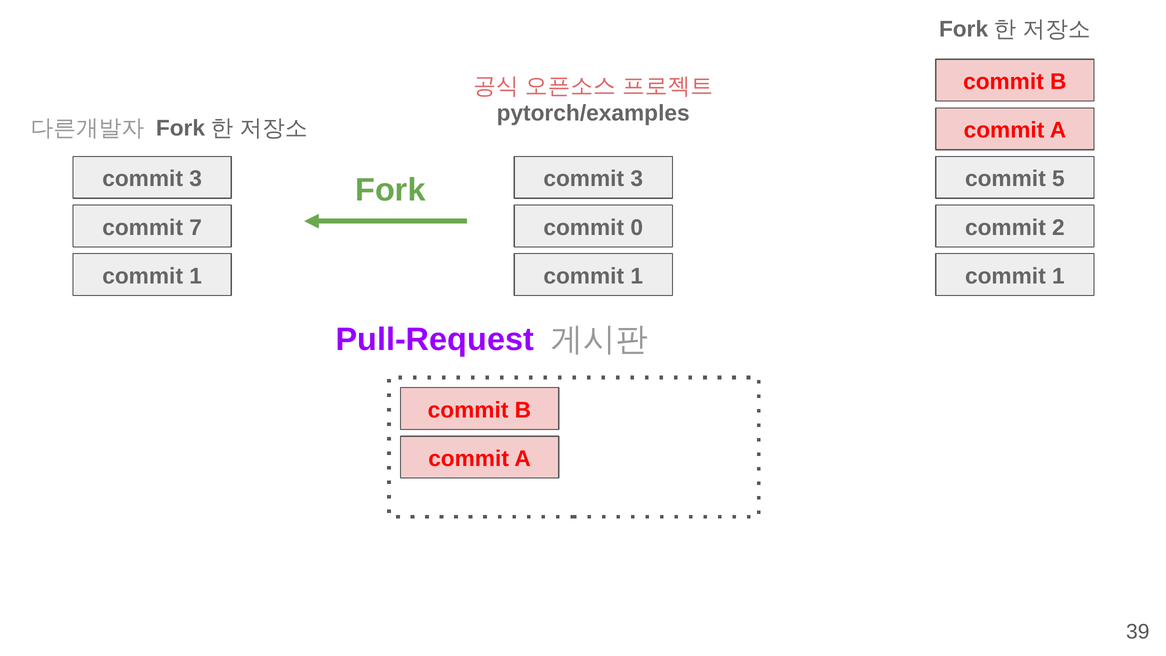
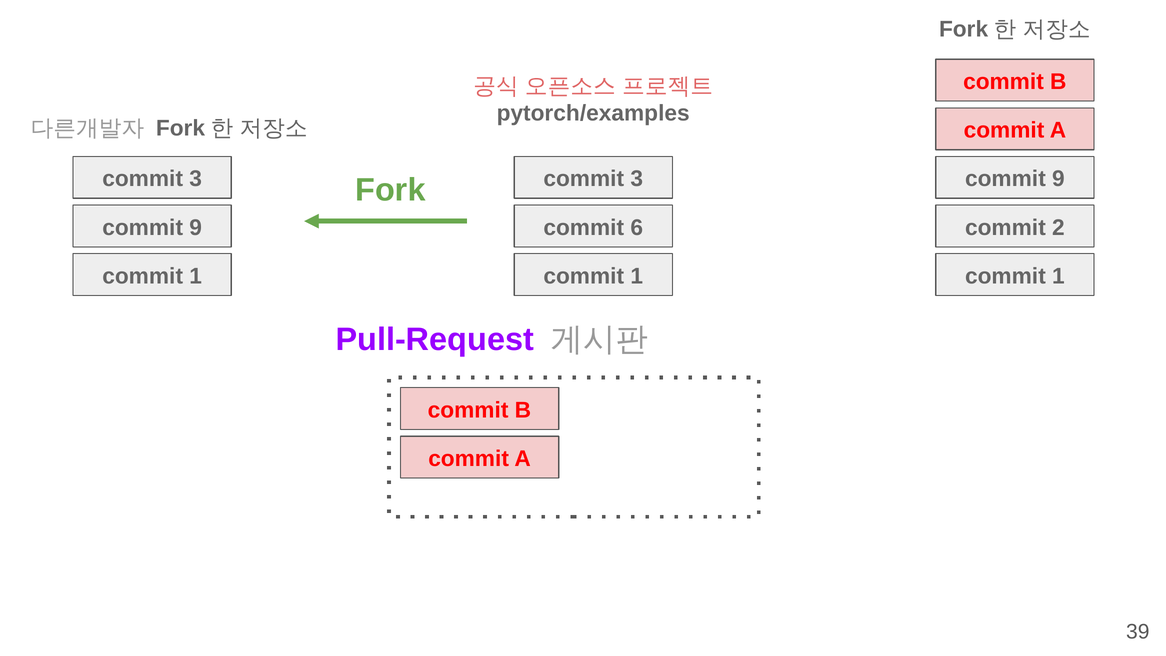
5: 5 -> 9 (1058, 179)
7: 7 -> 9 (196, 228)
0: 0 -> 6 (637, 228)
